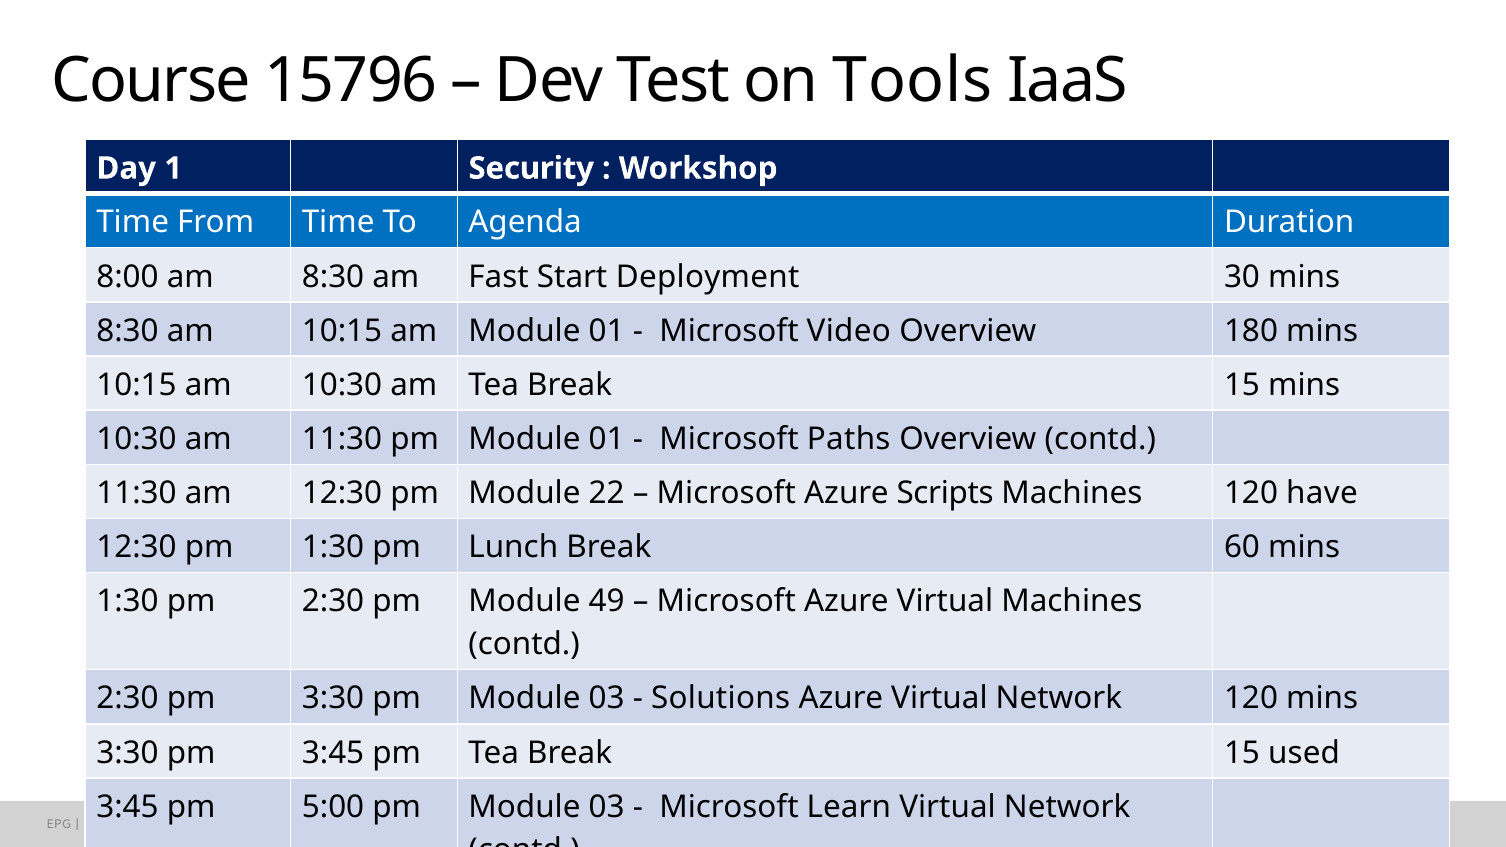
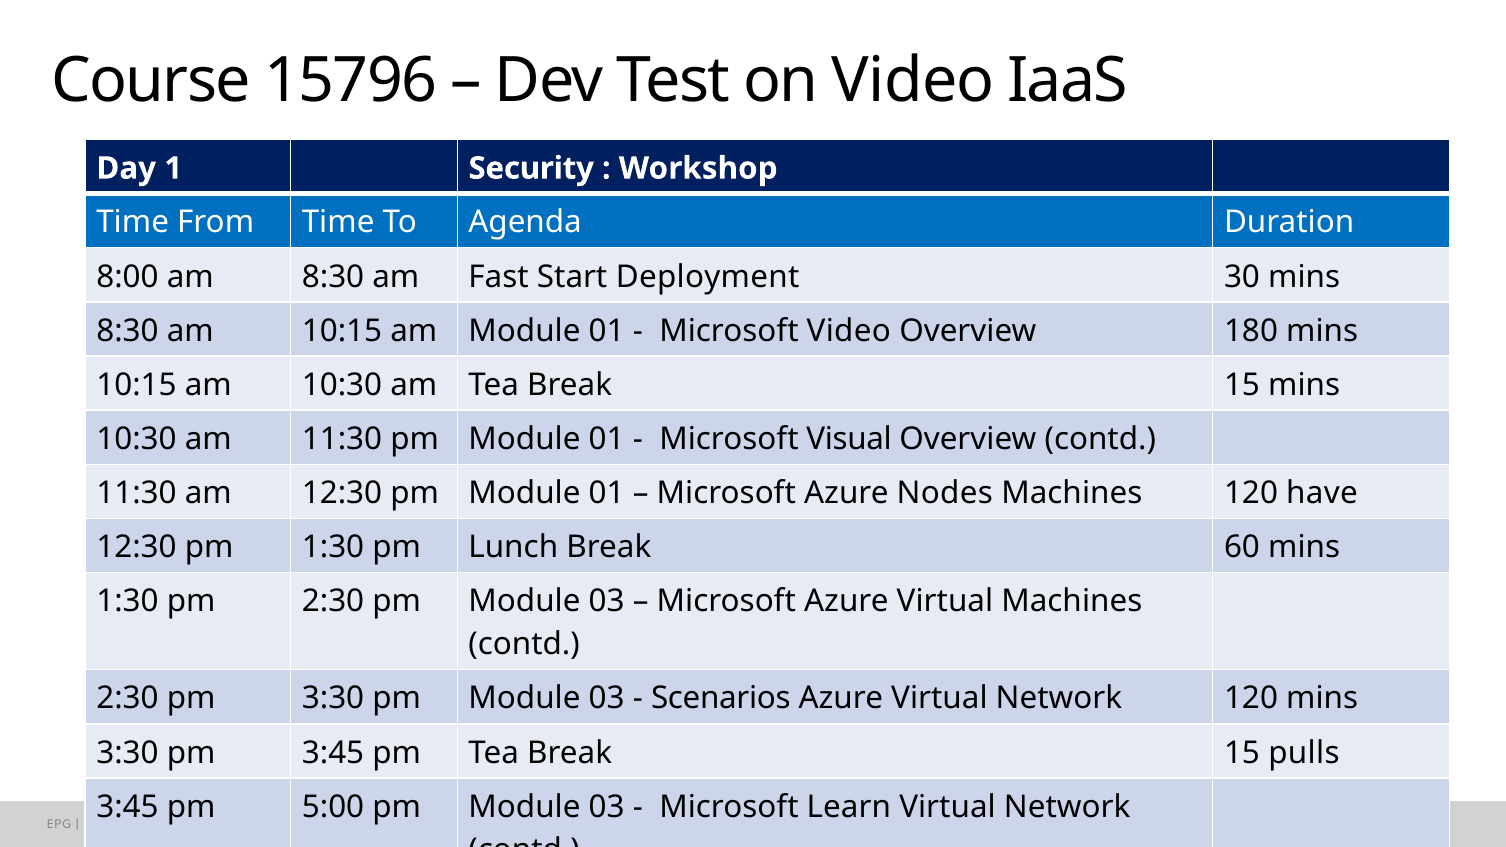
on Tools: Tools -> Video (913, 81)
Paths: Paths -> Visual (849, 439)
12:30 pm Module 22: 22 -> 01 (607, 493)
Scripts: Scripts -> Nodes (945, 493)
2:30 pm Module 49: 49 -> 03 (607, 602)
Solutions: Solutions -> Scenarios (721, 699)
used: used -> pulls (1304, 753)
